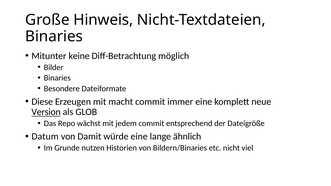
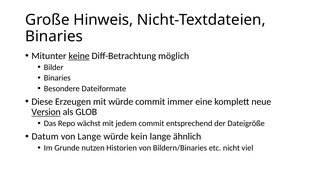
keine underline: none -> present (79, 56)
mit macht: macht -> würde (121, 102)
von Damit: Damit -> Lange (89, 137)
würde eine: eine -> kein (139, 137)
